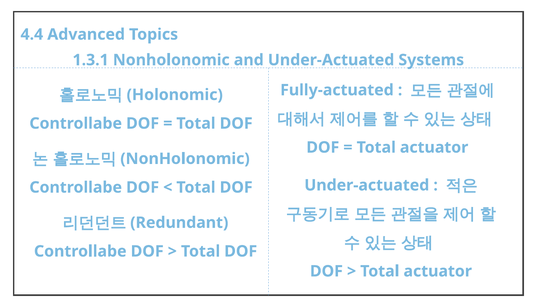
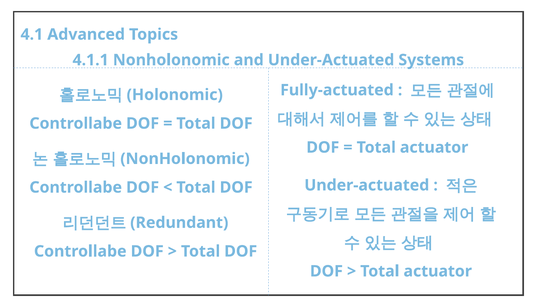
4.4: 4.4 -> 4.1 (32, 34)
1.3.1: 1.3.1 -> 4.1.1 (91, 60)
